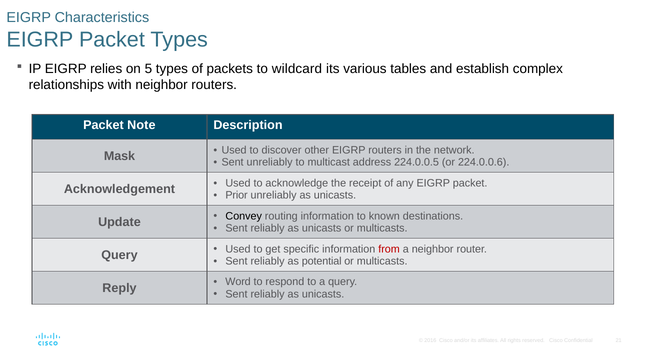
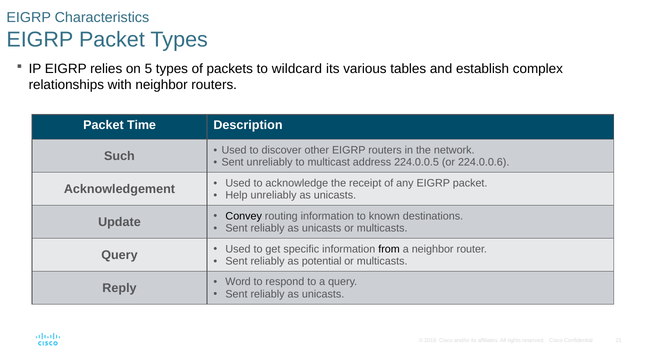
Note: Note -> Time (142, 125)
Mask: Mask -> Such (119, 156)
Prior: Prior -> Help (237, 195)
from colour: red -> black (389, 249)
